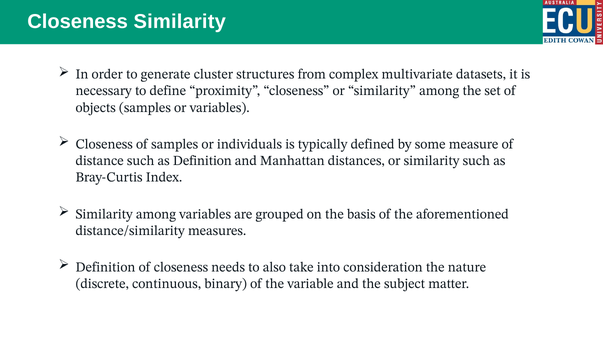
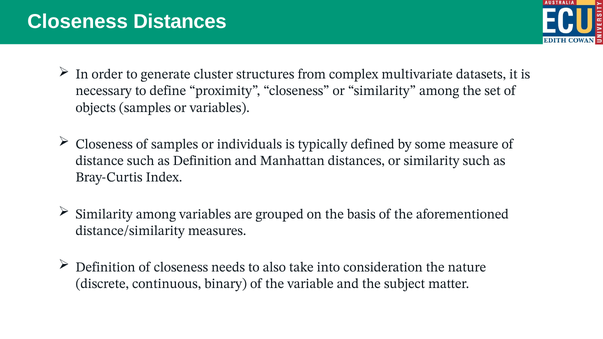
Closeness Similarity: Similarity -> Distances (180, 22)
